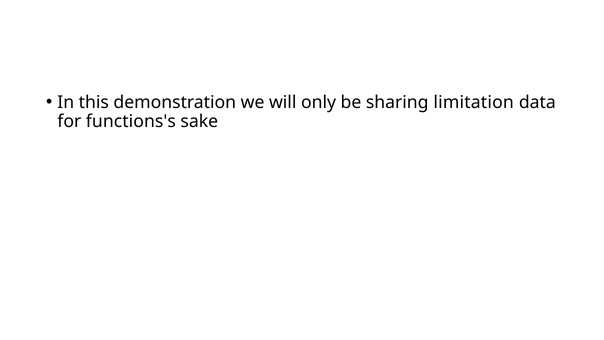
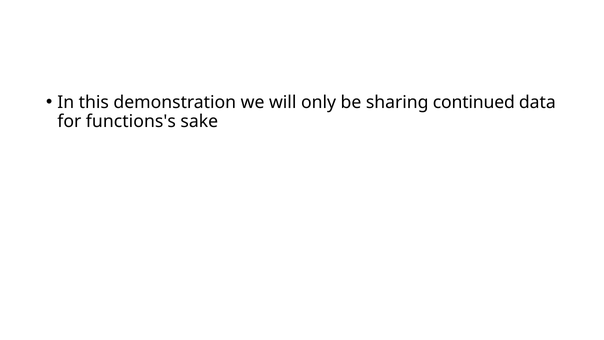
limitation: limitation -> continued (474, 102)
